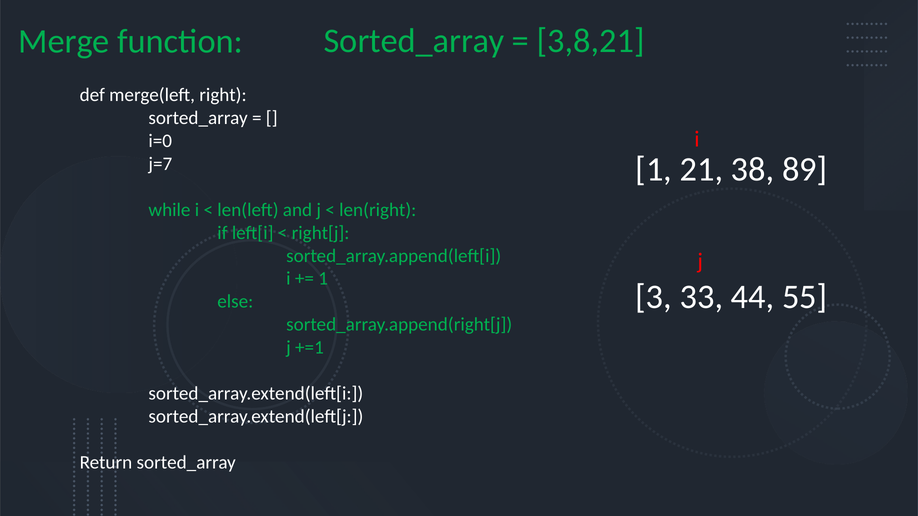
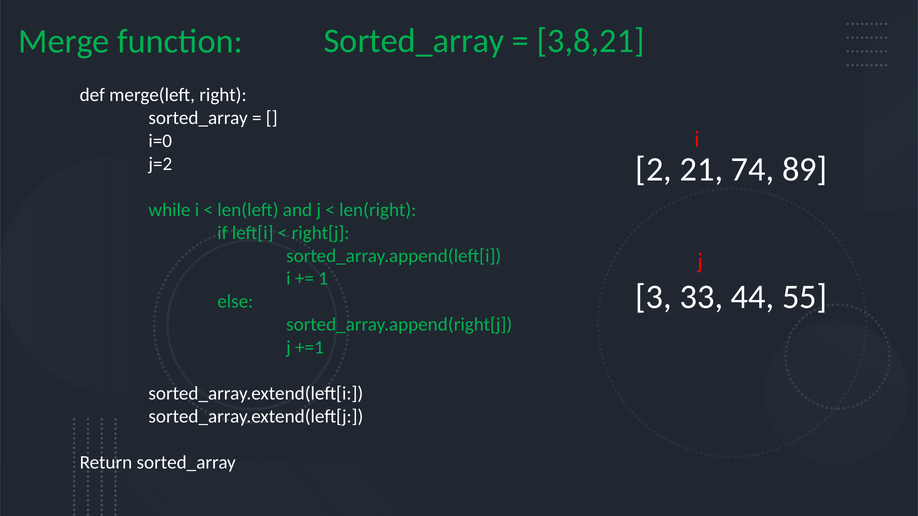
1: 1 -> 2 (654, 170)
38: 38 -> 74 (753, 170)
j=7: j=7 -> j=2 (160, 164)
